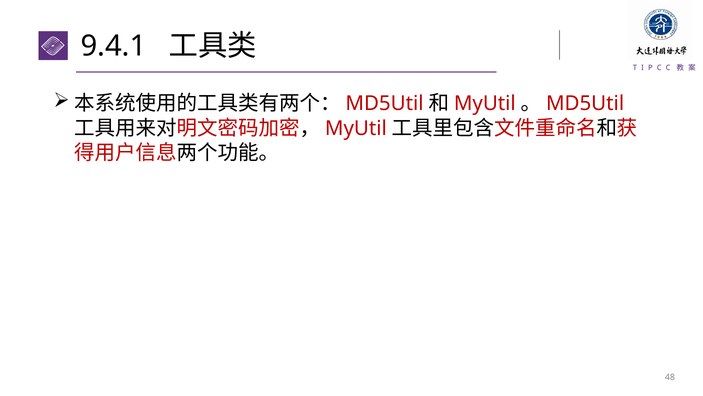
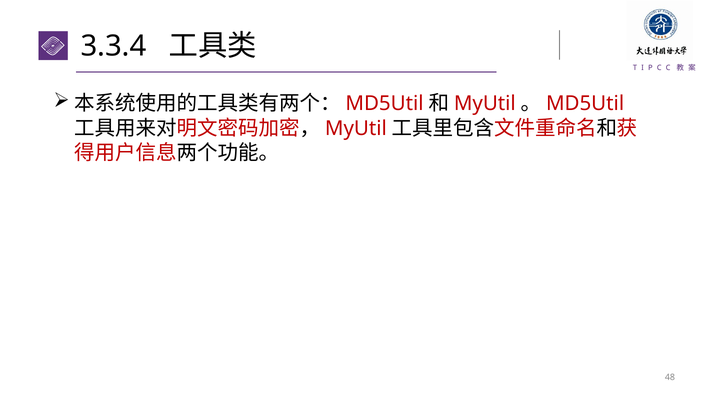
9.4.1: 9.4.1 -> 3.3.4 (114, 46)
